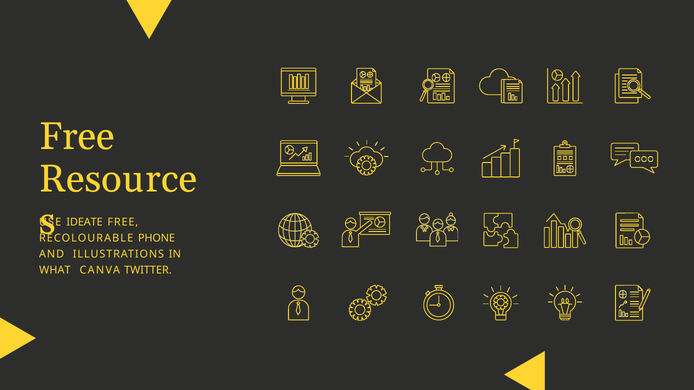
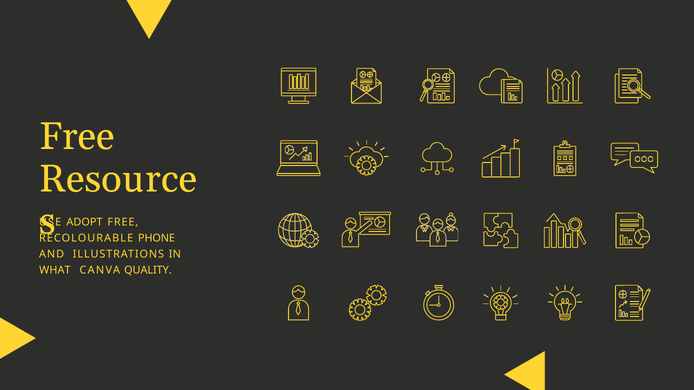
IDEATE: IDEATE -> ADOPT (84, 222)
TWITTER: TWITTER -> QUALITY (148, 271)
